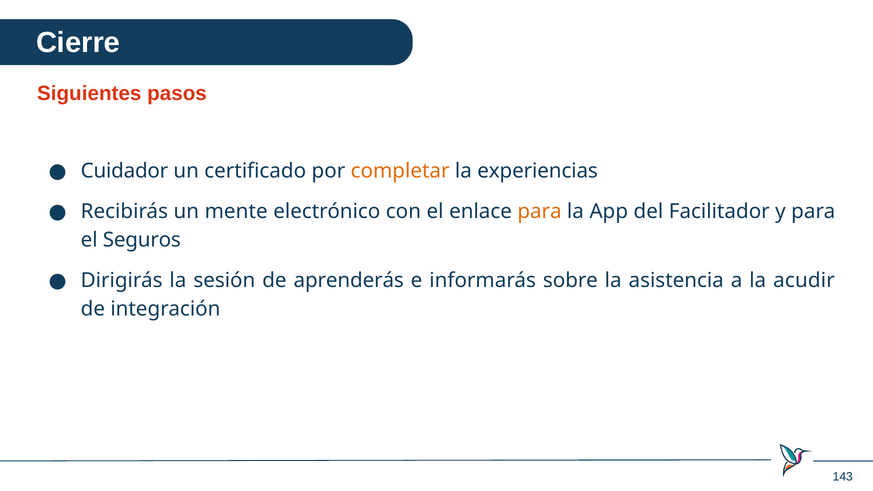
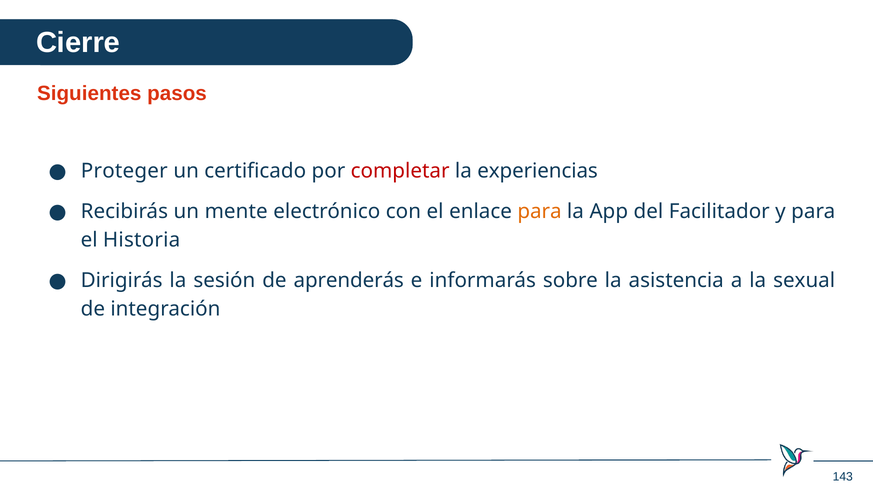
Cuidador: Cuidador -> Proteger (124, 171)
completar colour: orange -> red (400, 171)
Seguros: Seguros -> Historia (142, 240)
acudir: acudir -> sexual (804, 281)
